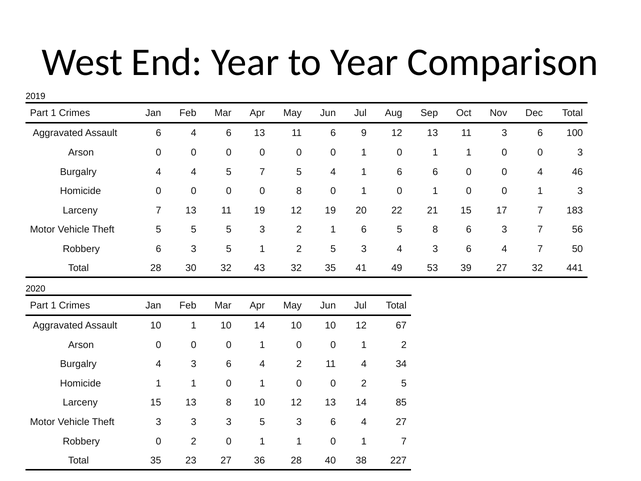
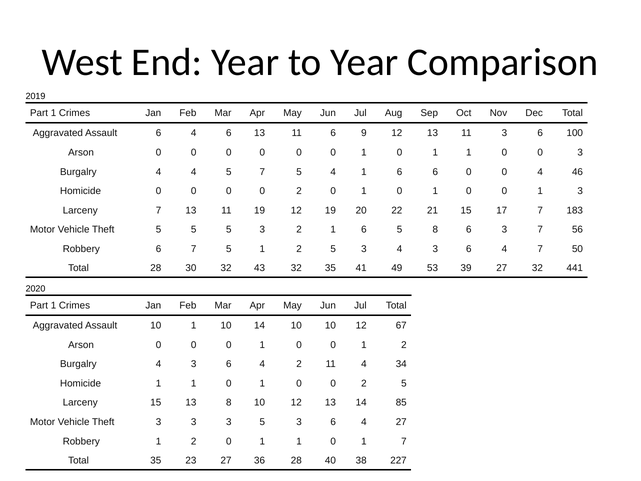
0 0 0 8: 8 -> 2 (299, 191)
Robbery 6 3: 3 -> 7 (194, 249)
Robbery 0: 0 -> 1 (158, 441)
